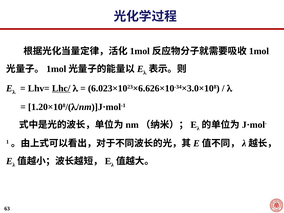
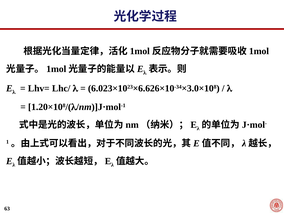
Lhc/ underline: present -> none (61, 88)
